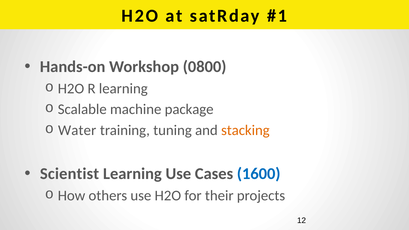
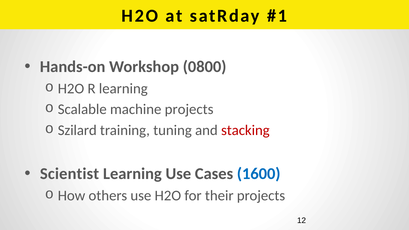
machine package: package -> projects (189, 109)
Water: Water -> Szilard (77, 130)
stacking colour: orange -> red (245, 130)
